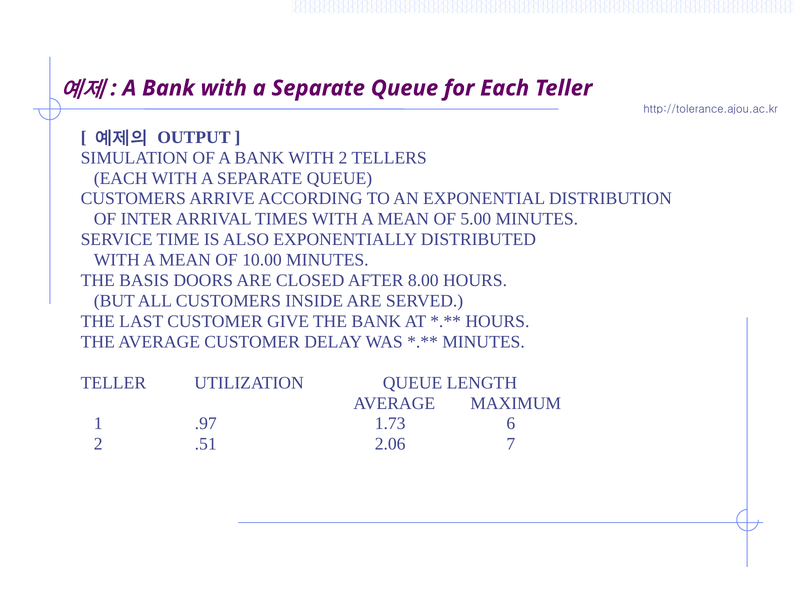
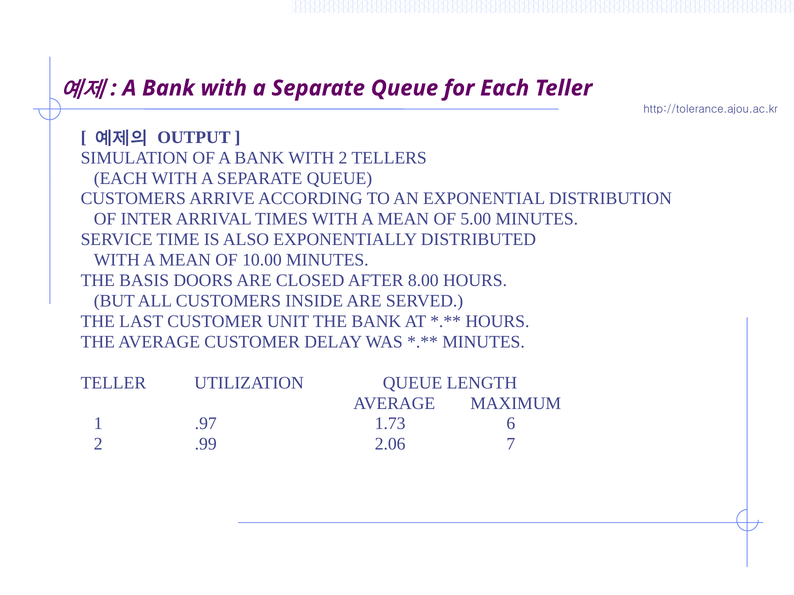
GIVE: GIVE -> UNIT (288, 322)
.51: .51 -> .99 (206, 445)
